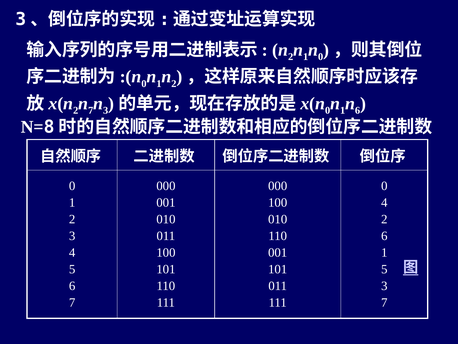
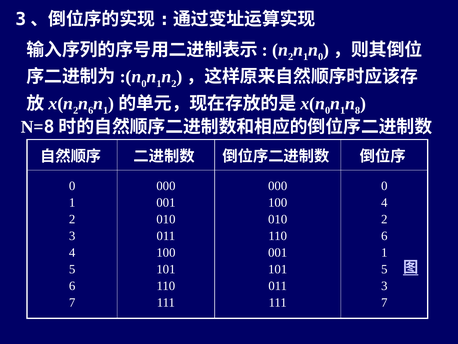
7: 7 -> 6 (91, 110)
3: 3 -> 1 (106, 110)
6: 6 -> 8 (358, 110)
